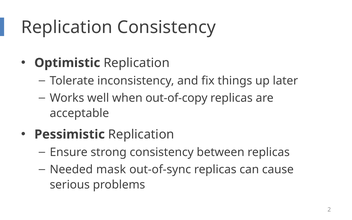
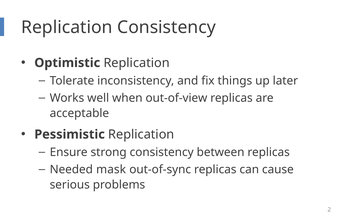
out-of-copy: out-of-copy -> out-of-view (176, 98)
